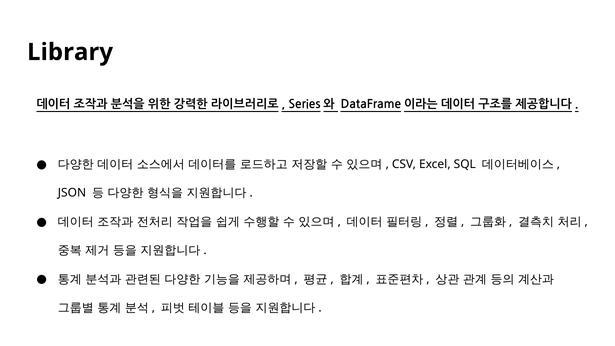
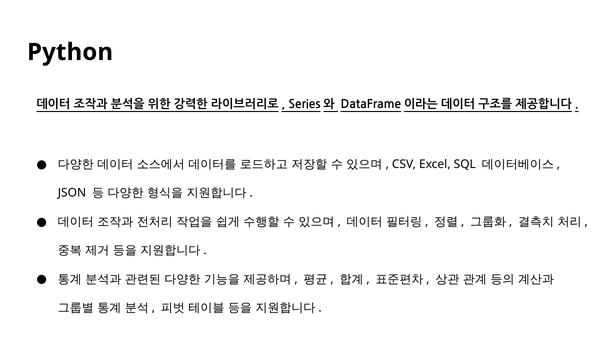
Library: Library -> Python (70, 52)
